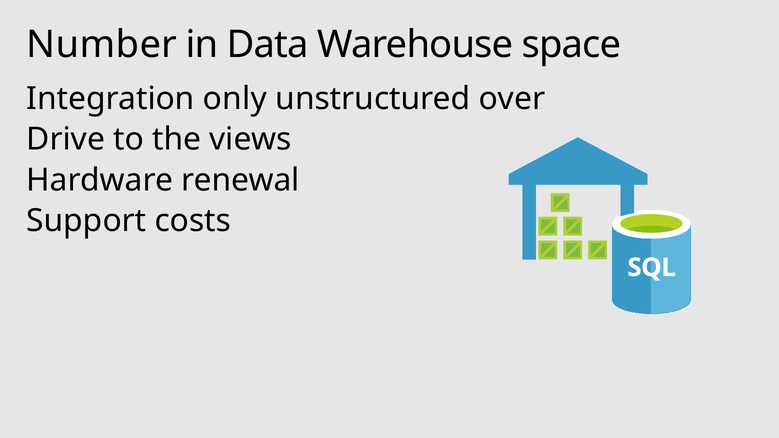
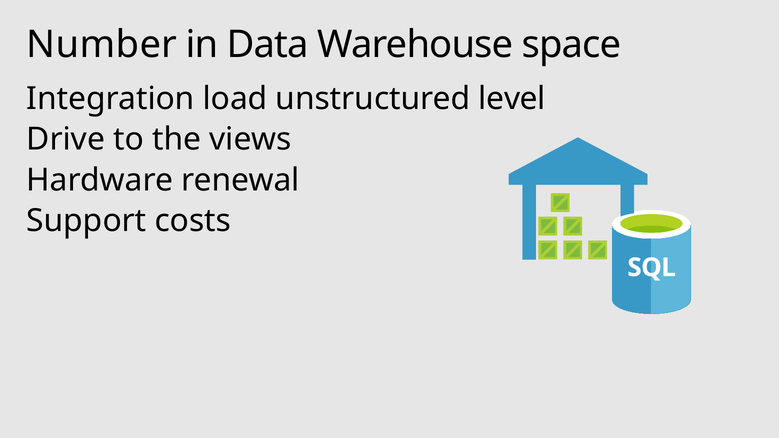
only: only -> load (235, 99)
over: over -> level (512, 99)
